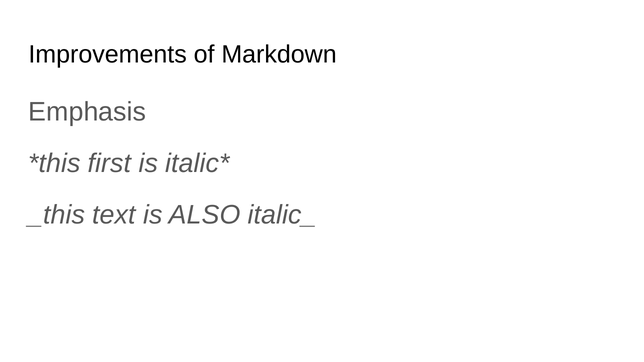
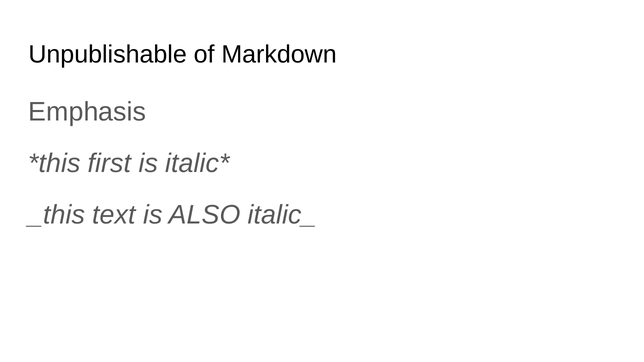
Improvements: Improvements -> Unpublishable (108, 55)
